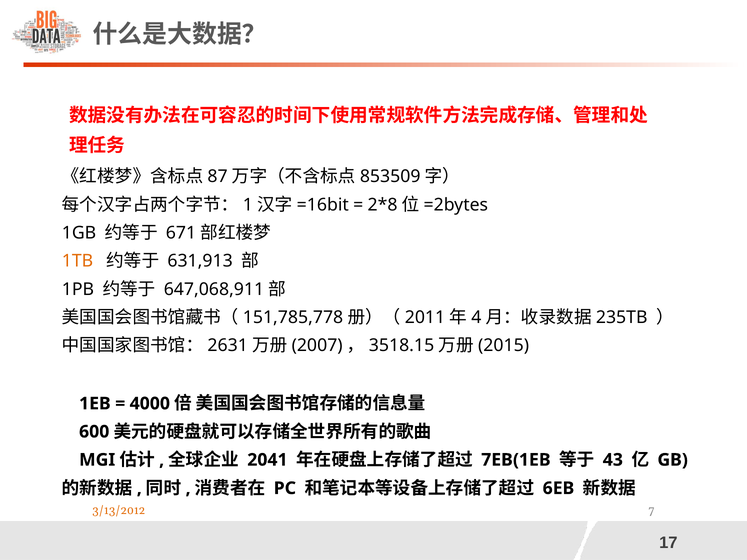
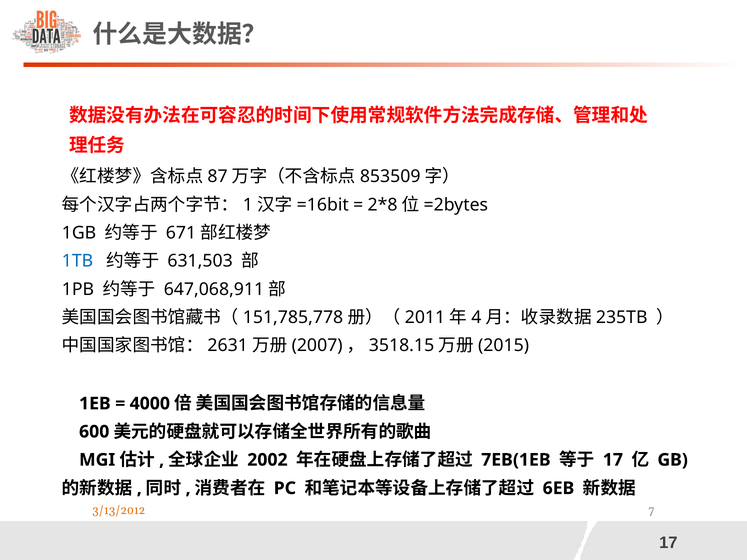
1TB colour: orange -> blue (78, 261)
631,913: 631,913 -> 631,503 (200, 261)
2041: 2041 -> 2002 (267, 460)
43: 43 -> 17 (613, 460)
